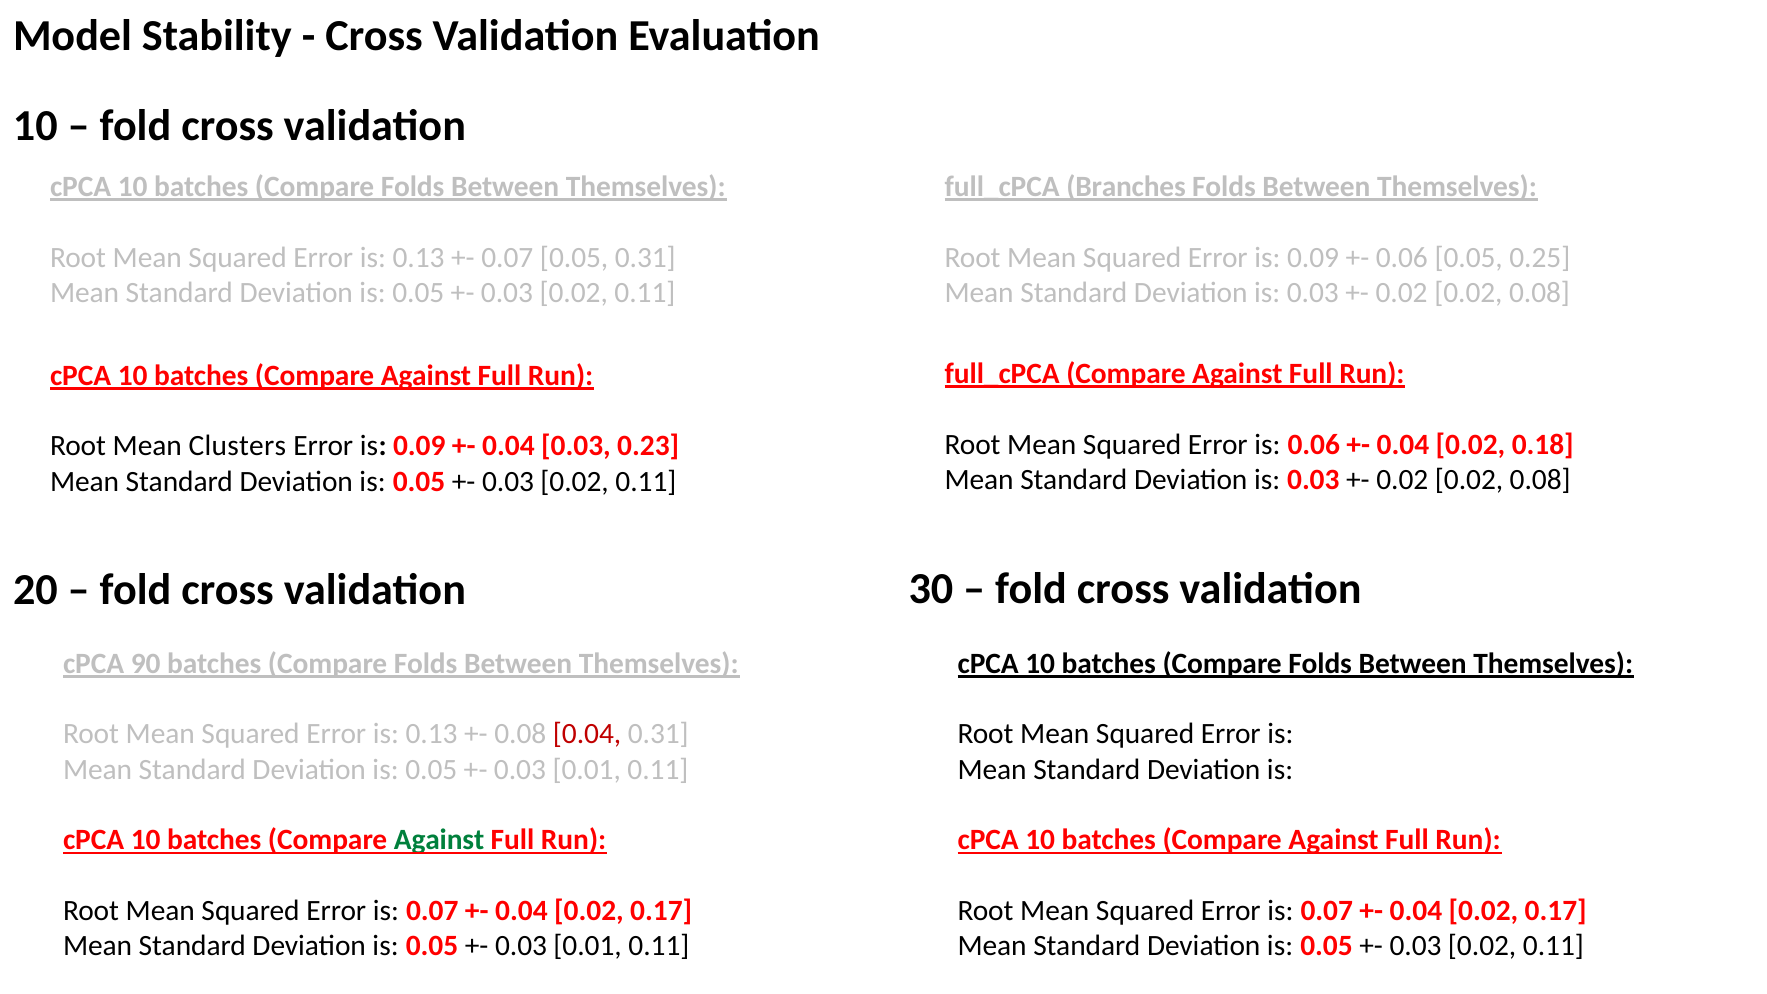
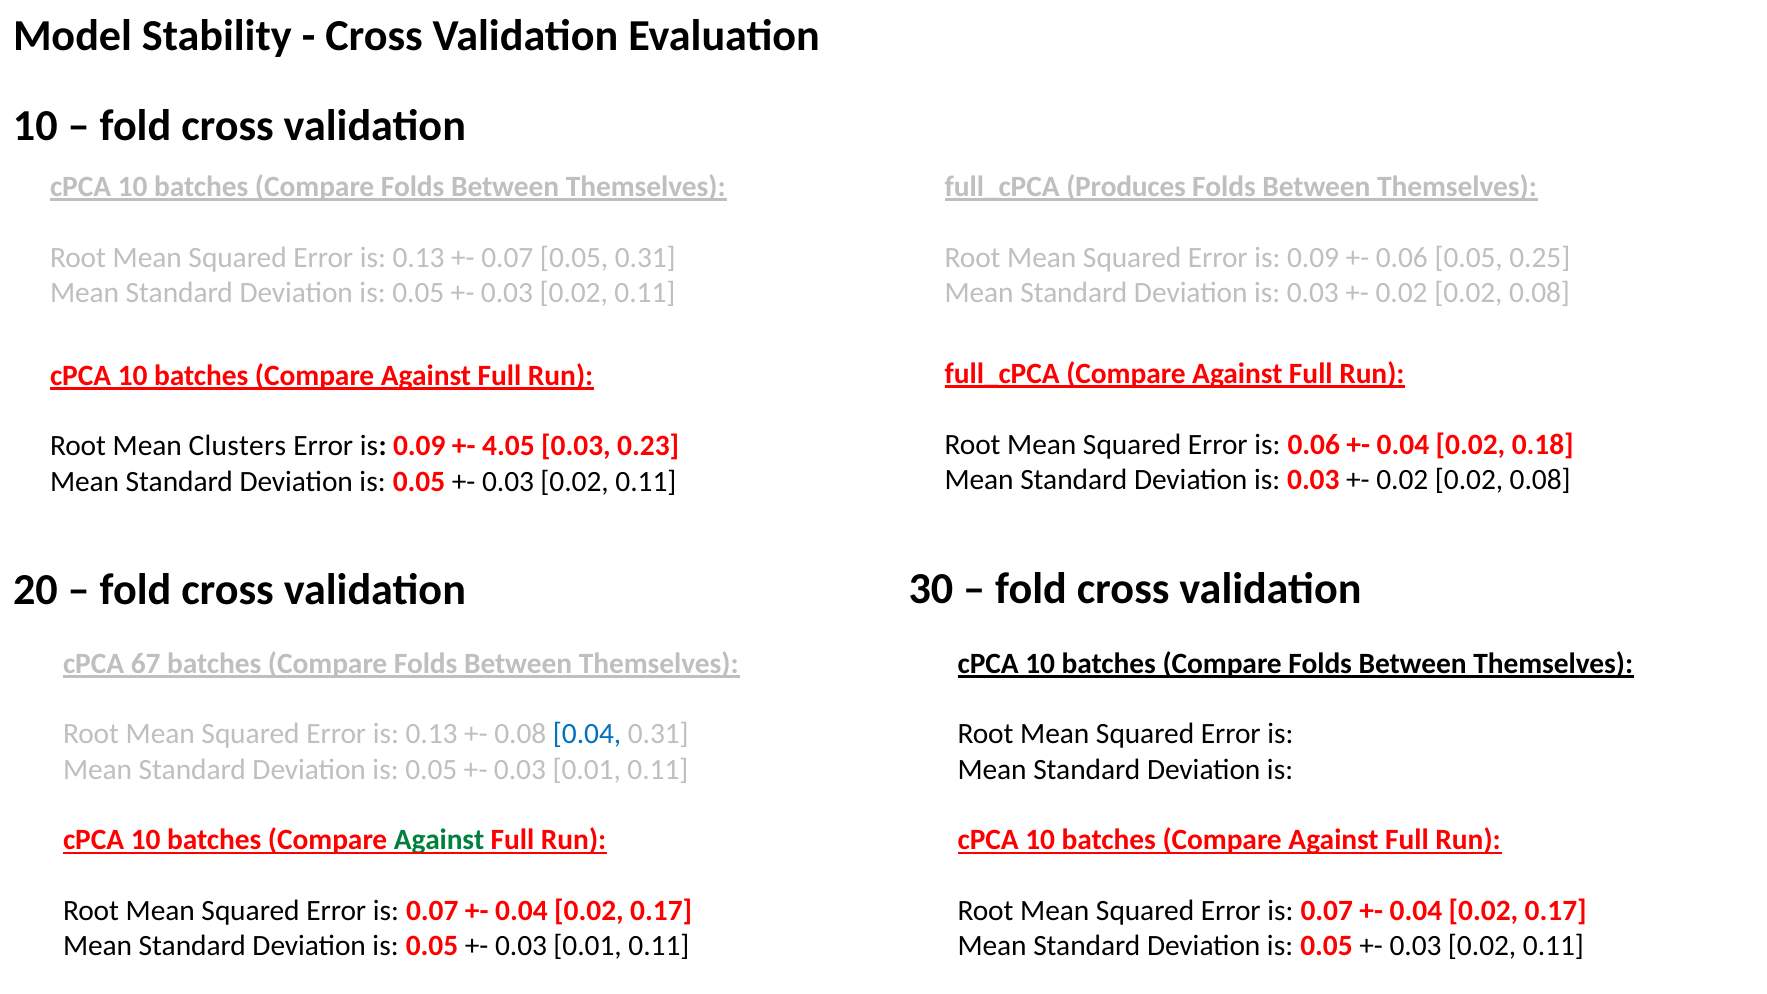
Branches: Branches -> Produces (1126, 187)
0.04: 0.04 -> 4.05 (508, 446)
90: 90 -> 67 (146, 663)
0.04 colour: red -> blue (587, 734)
